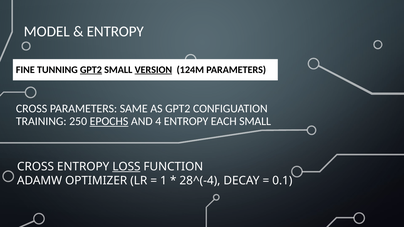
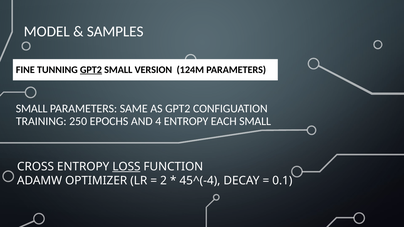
ENTROPY: ENTROPY -> SAMPLES (115, 31)
VERSION underline: present -> none (153, 70)
CROSS: CROSS -> SMALL (32, 109)
EPOCHS underline: present -> none (109, 121)
1: 1 -> 2 (164, 181)
28^(-4: 28^(-4 -> 45^(-4 (200, 181)
